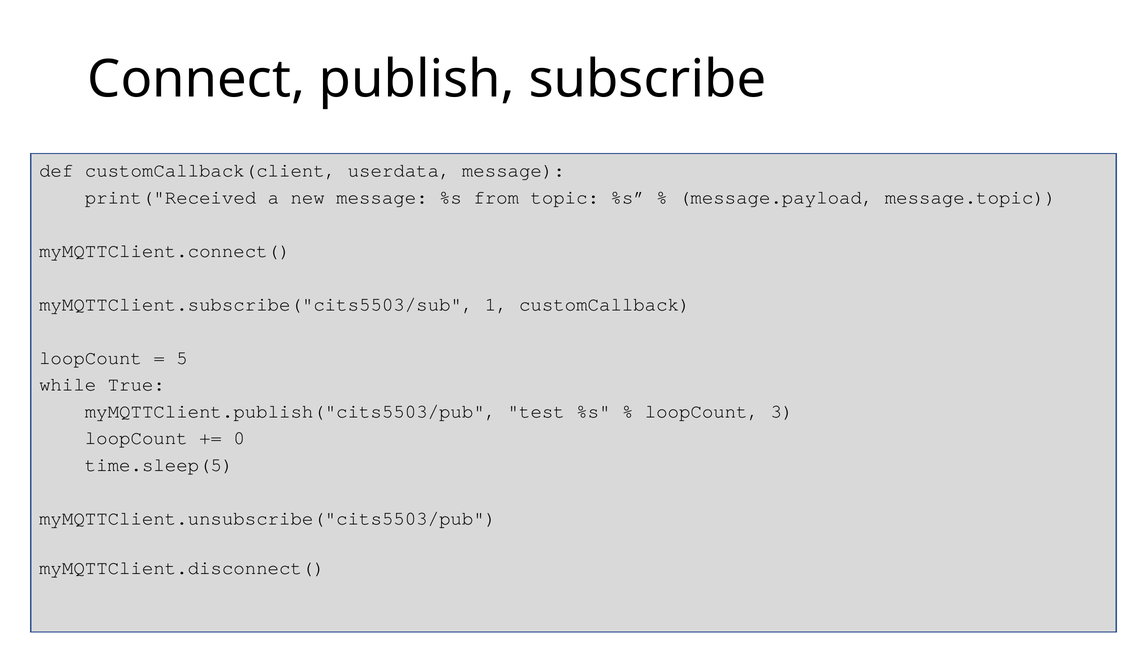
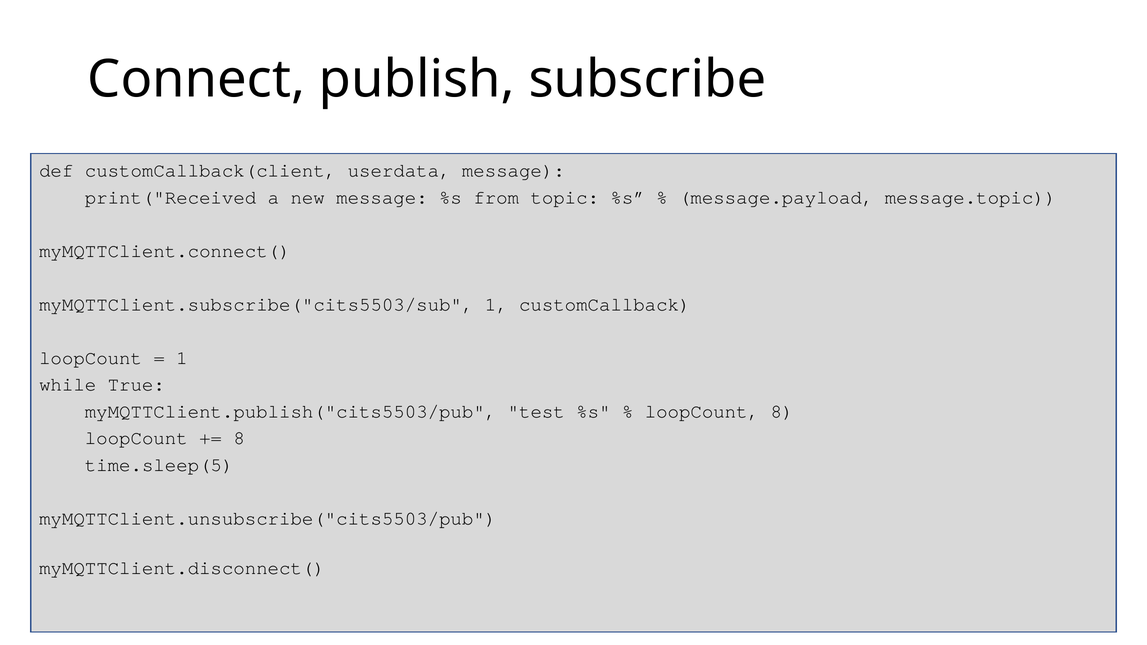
5: 5 -> 1 (182, 358)
loopCount 3: 3 -> 8 (782, 411)
0: 0 -> 8 (239, 438)
